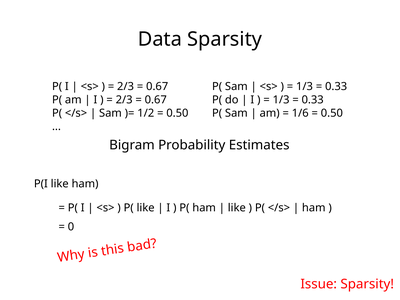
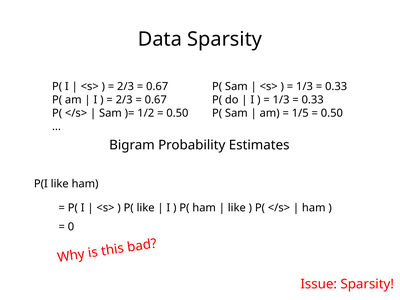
1/6: 1/6 -> 1/5 (300, 113)
